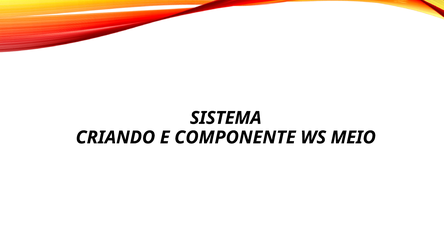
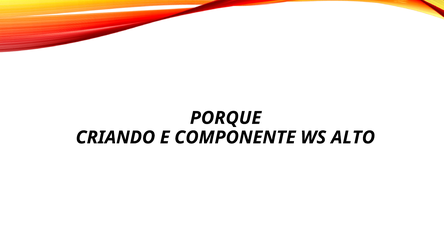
SISTEMA: SISTEMA -> PORQUE (226, 118)
MEIO: MEIO -> ALTO (353, 137)
